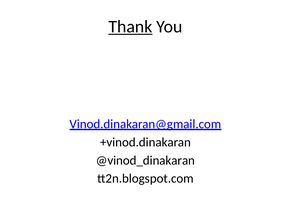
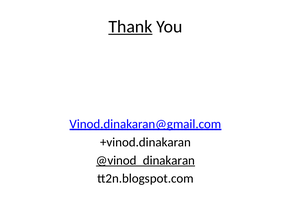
@vinod_dinakaran underline: none -> present (145, 161)
